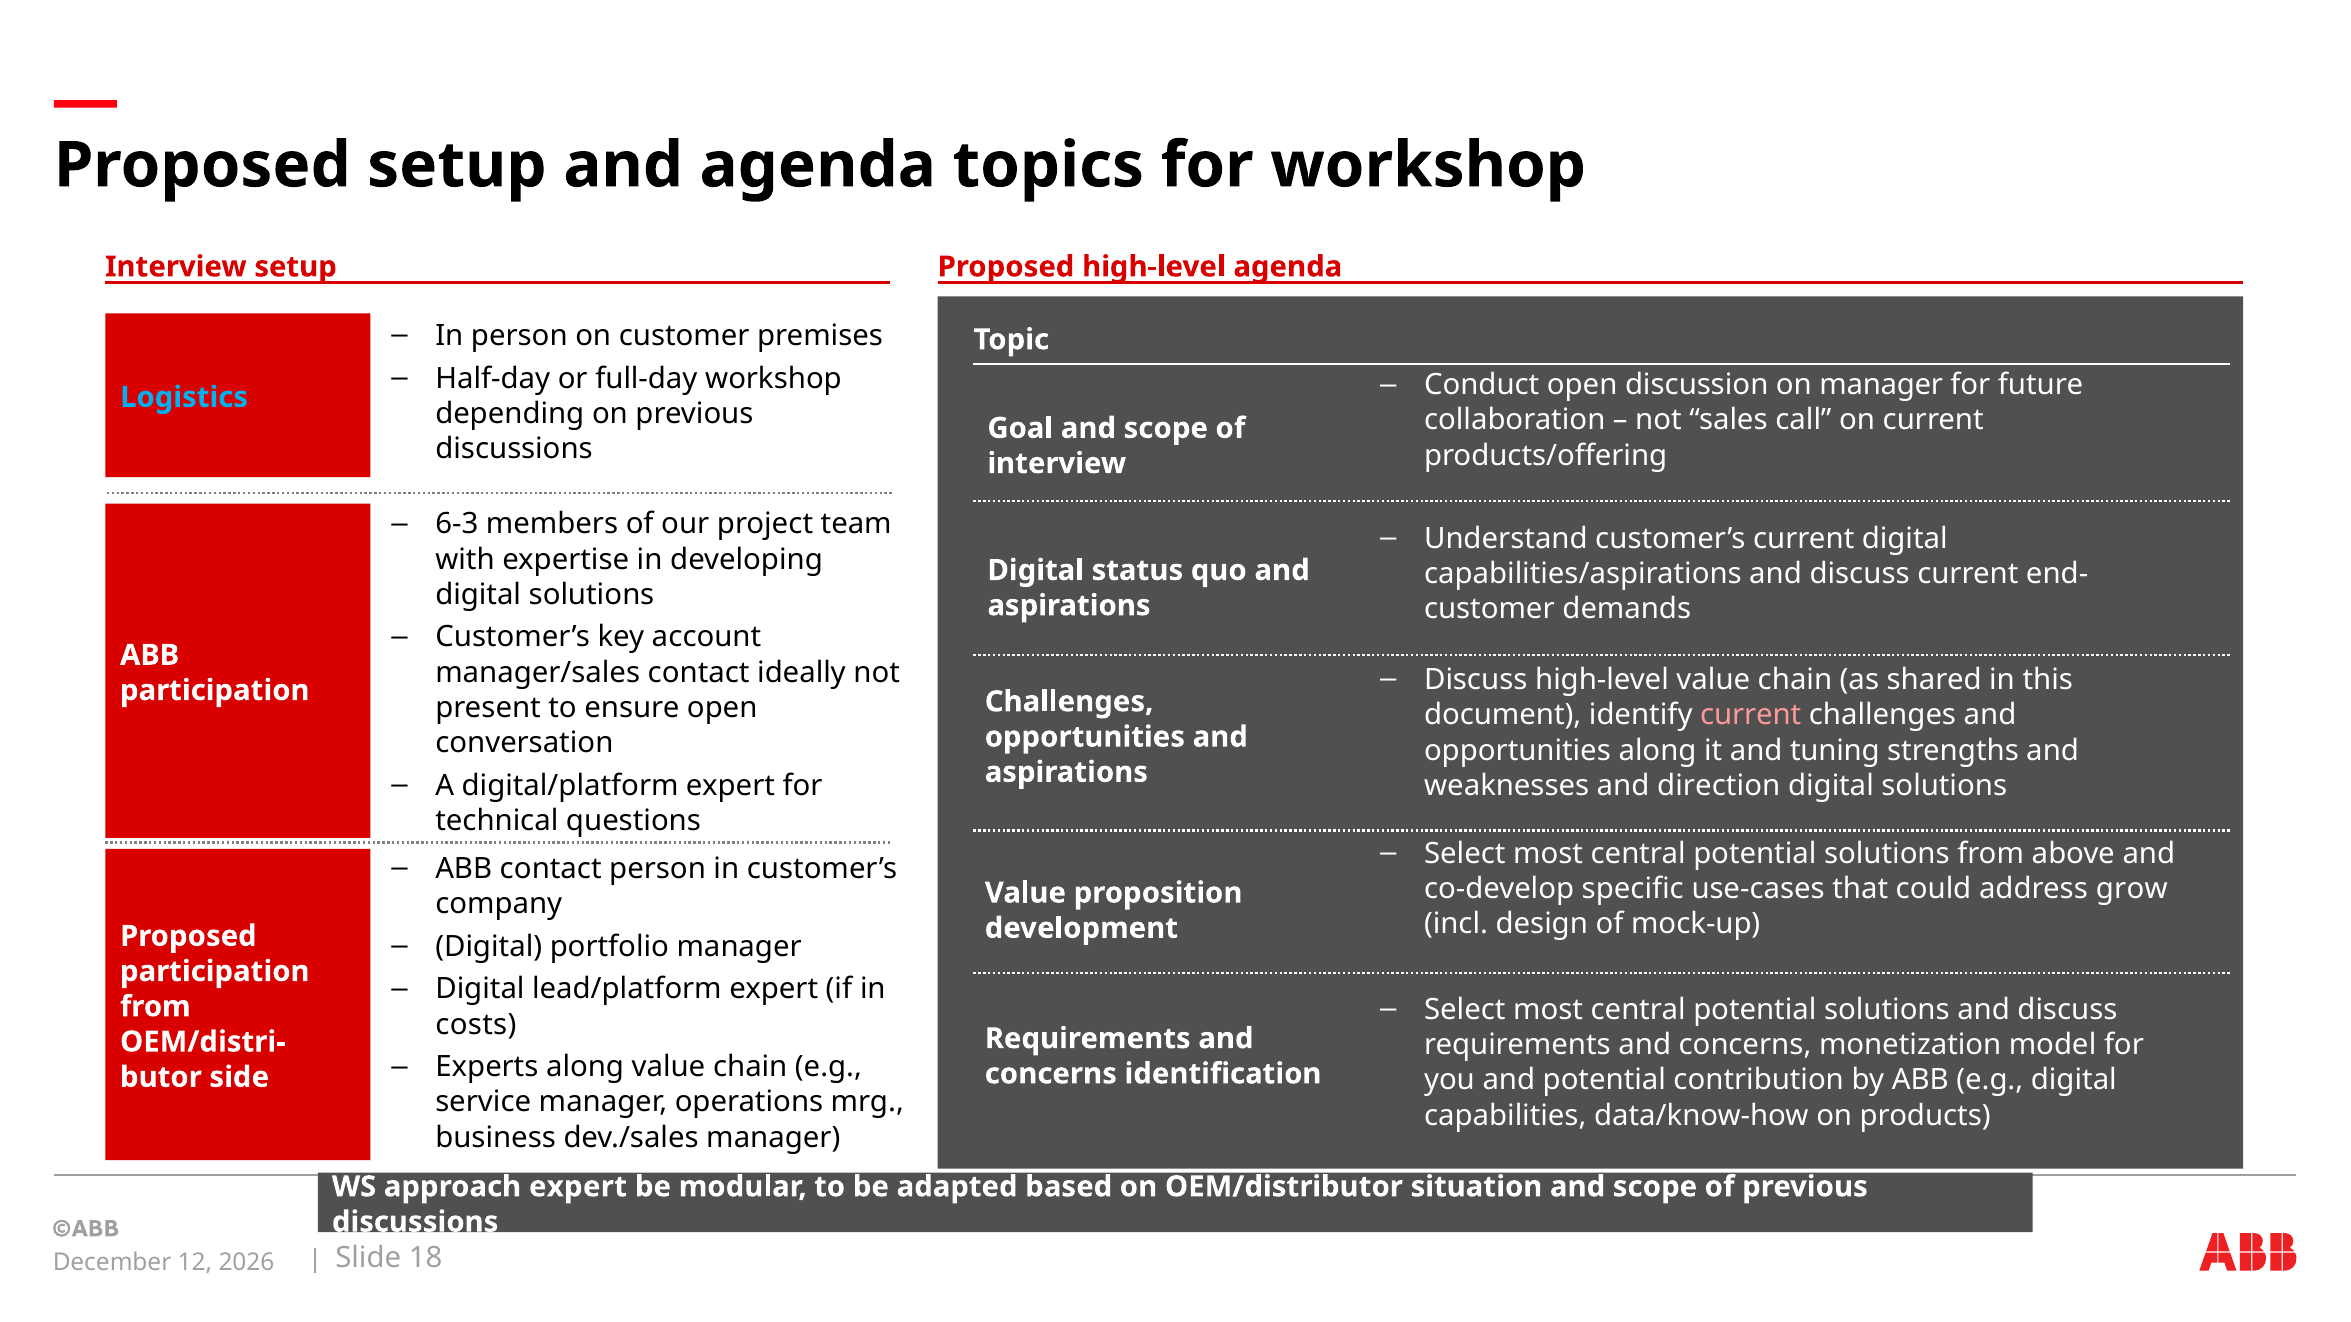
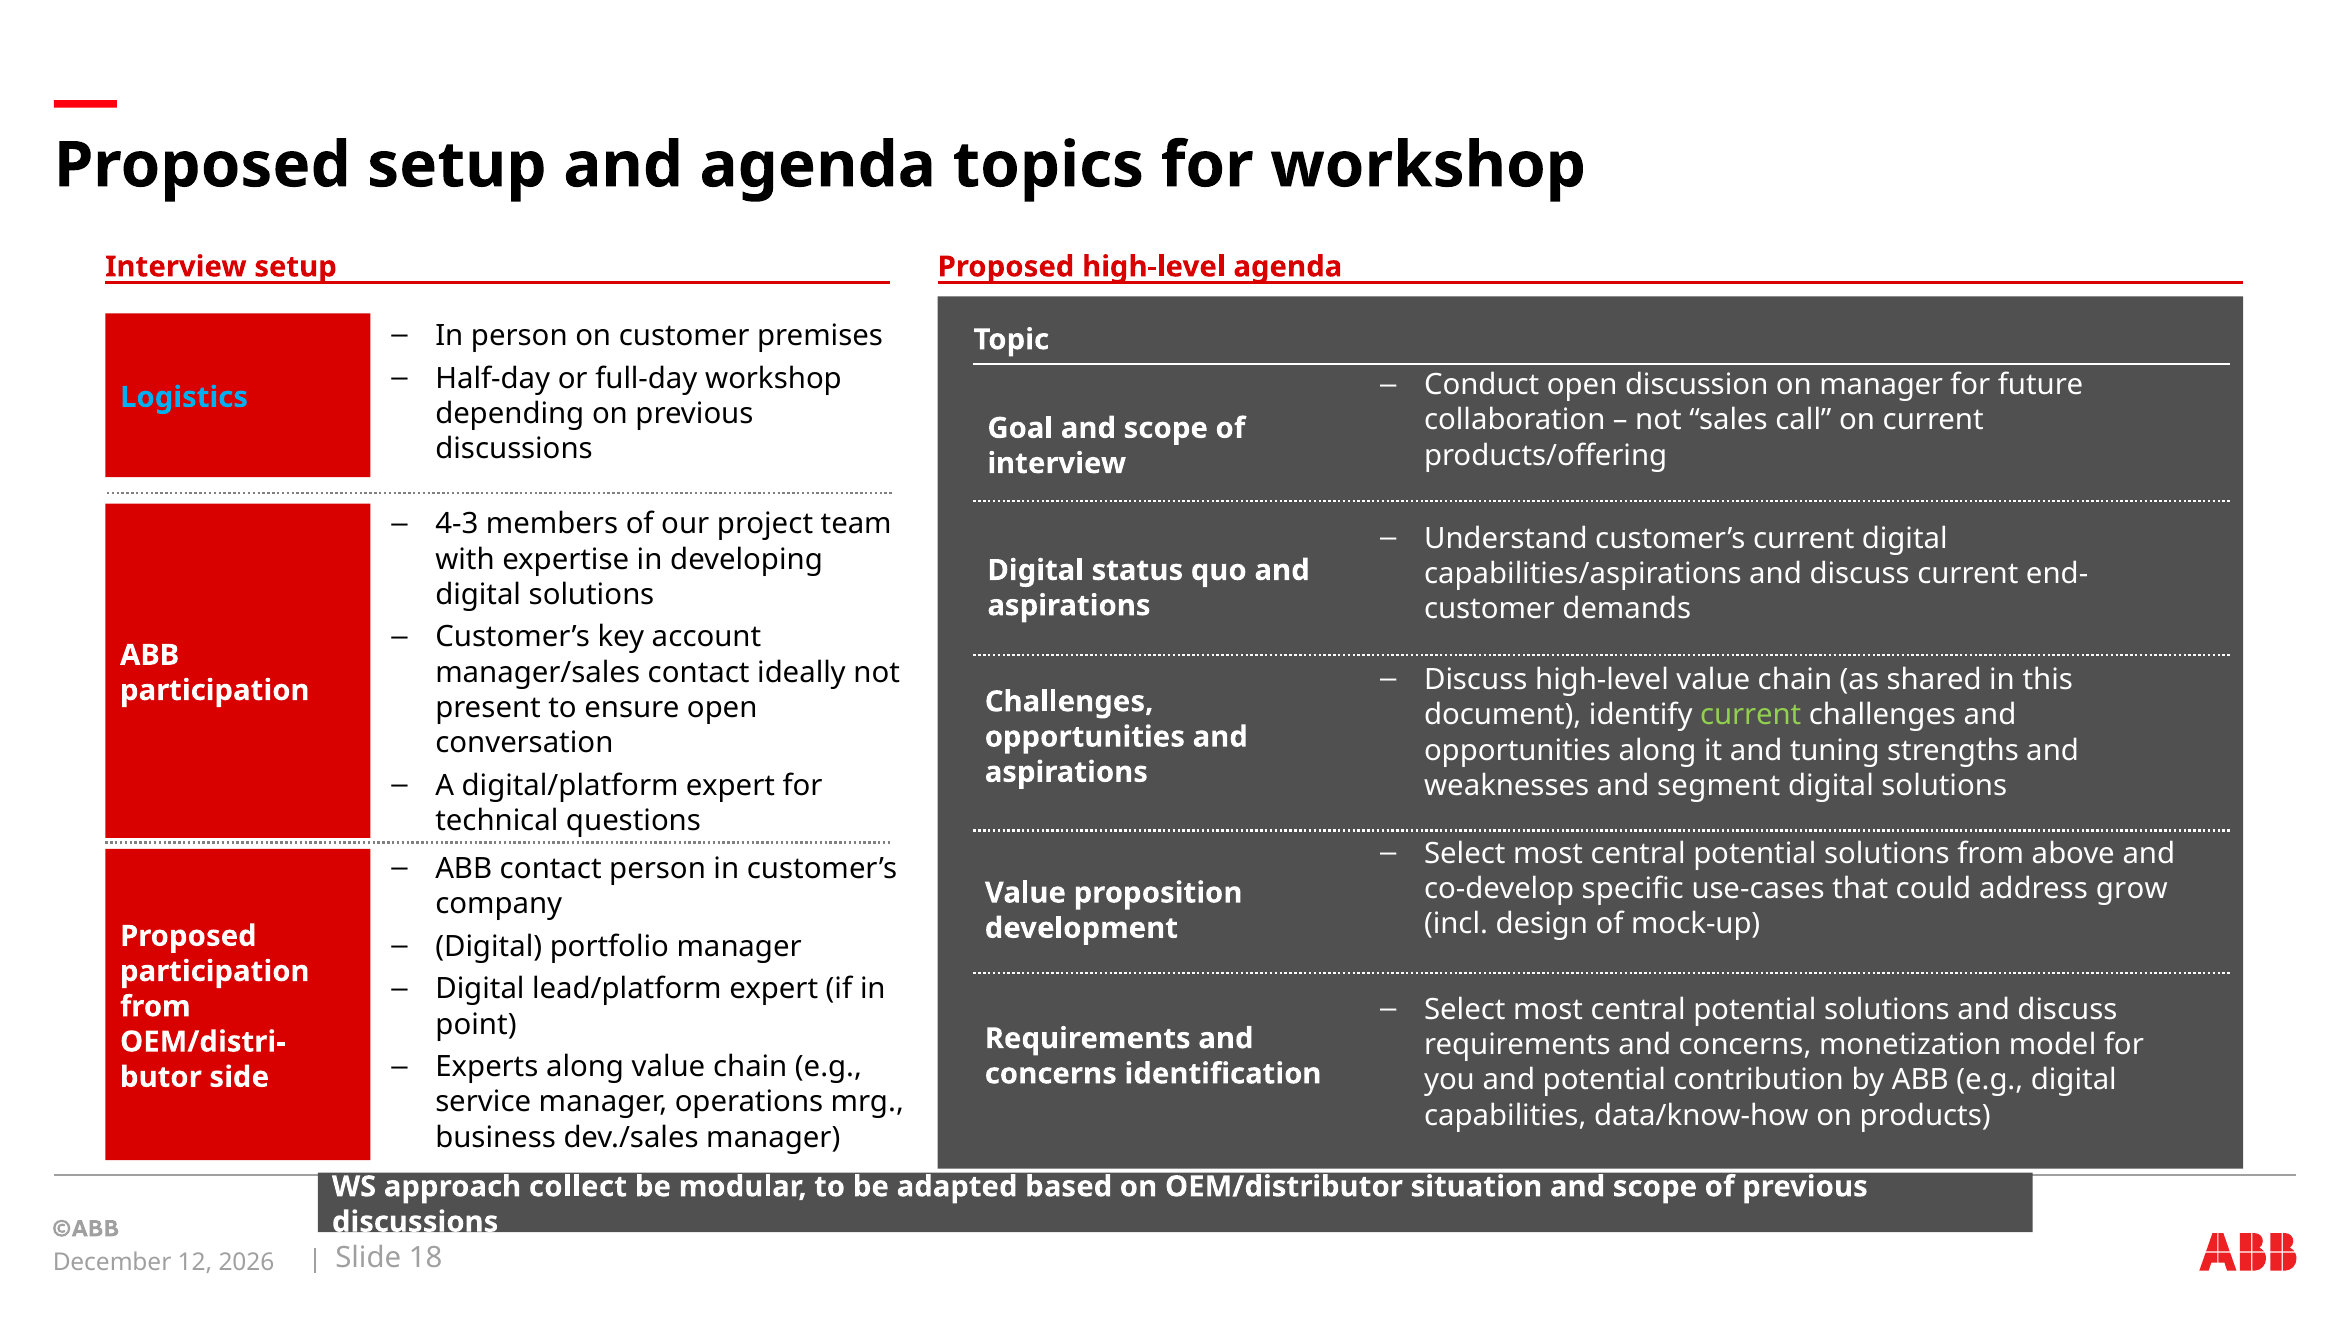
6-3: 6-3 -> 4-3 (457, 524)
current colour: pink -> light green (1751, 715)
direction: direction -> segment (1719, 786)
costs: costs -> point (476, 1025)
approach expert: expert -> collect (578, 1187)
